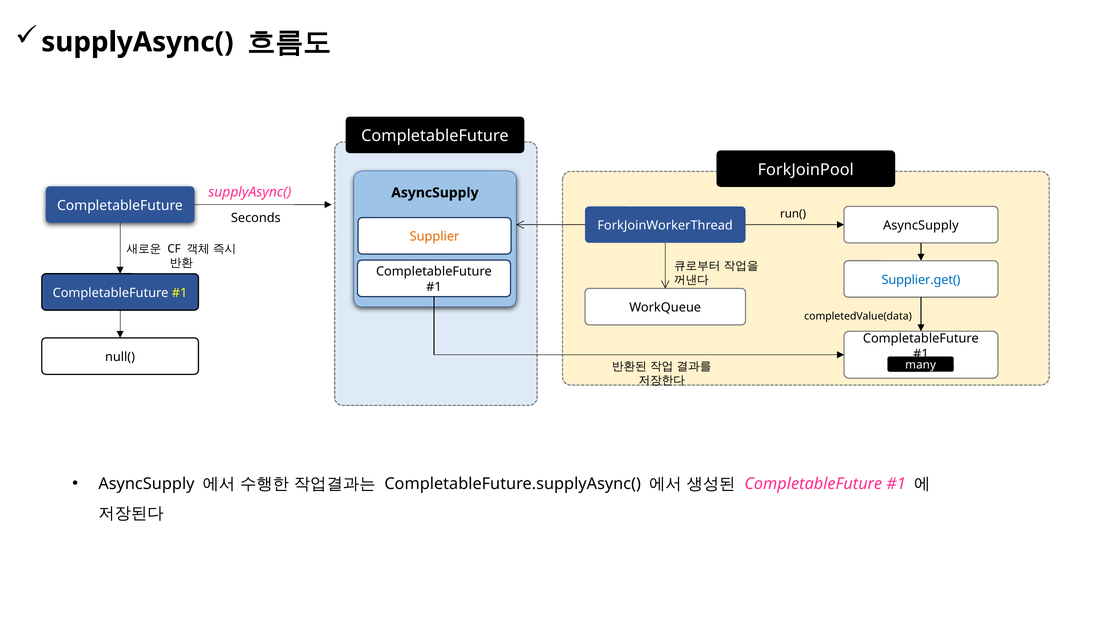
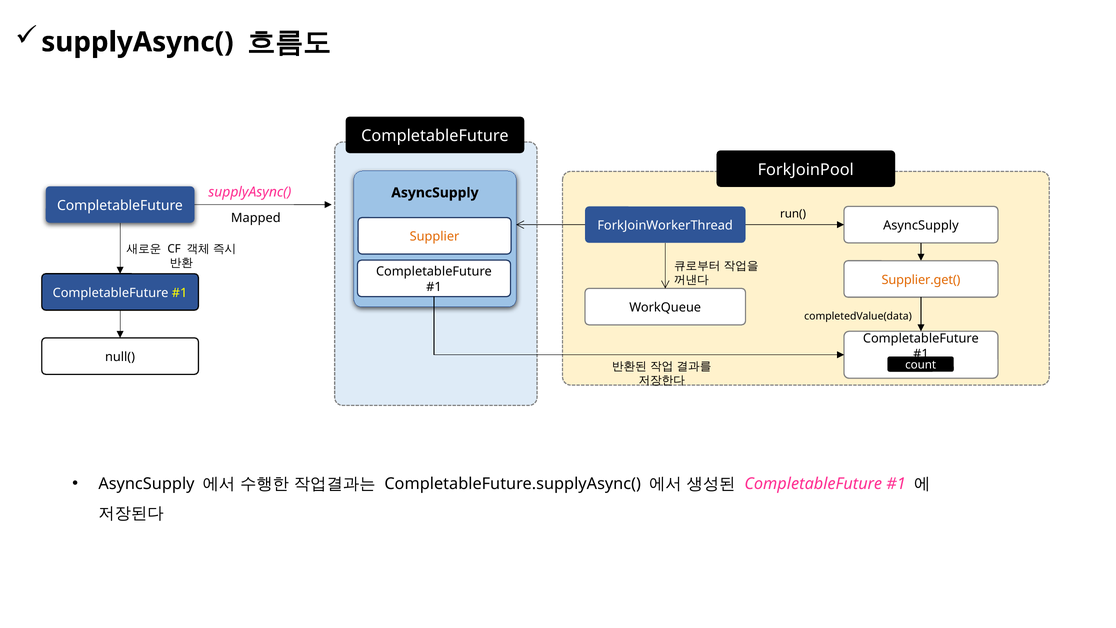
Seconds: Seconds -> Mapped (256, 218)
Supplier.get( colour: blue -> orange (921, 280)
many: many -> count (921, 365)
